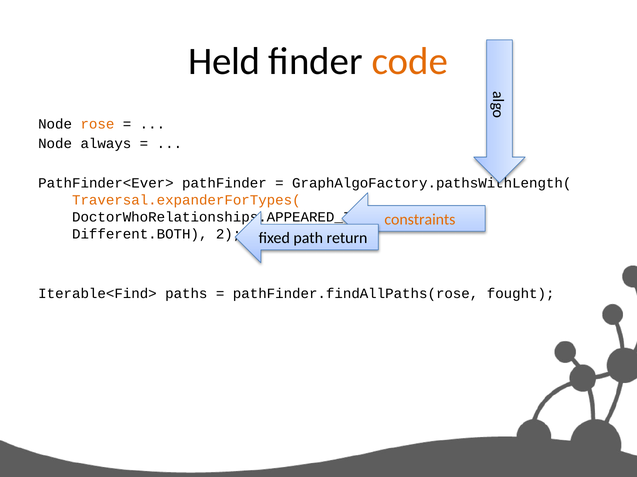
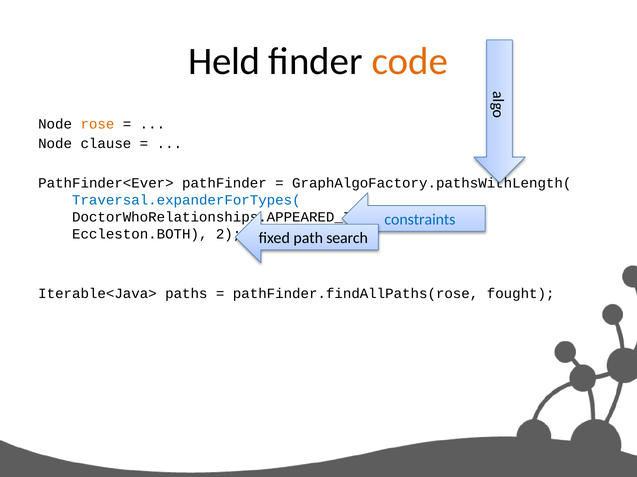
always: always -> clause (106, 144)
Traversal.expanderForTypes( colour: orange -> blue (186, 201)
constraints colour: orange -> blue (420, 220)
Different.BOTH: Different.BOTH -> Eccleston.BOTH (140, 235)
return: return -> search (347, 239)
Iterable<Find>: Iterable<Find> -> Iterable<Java> (97, 294)
